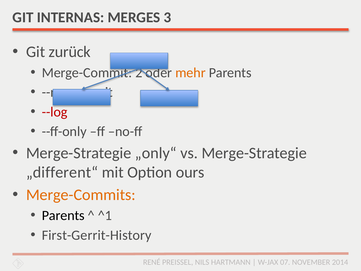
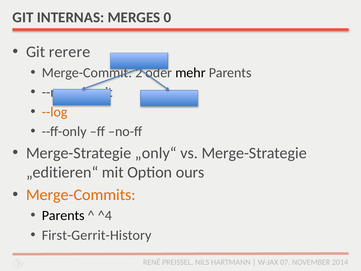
3: 3 -> 0 (167, 17)
zurück: zurück -> rerere (70, 52)
mehr colour: orange -> black (190, 73)
--log colour: red -> orange (55, 112)
„different“: „different“ -> „editieren“ (62, 172)
^1: ^1 -> ^4 (105, 215)
